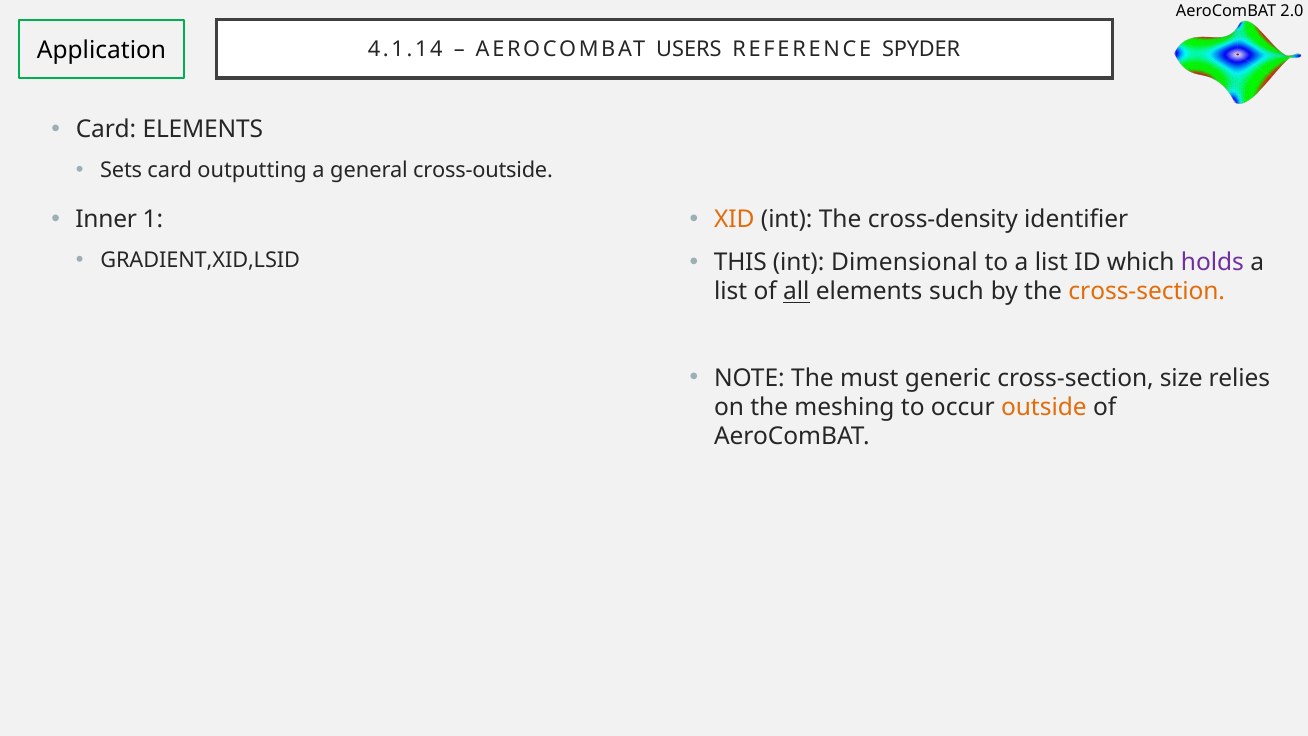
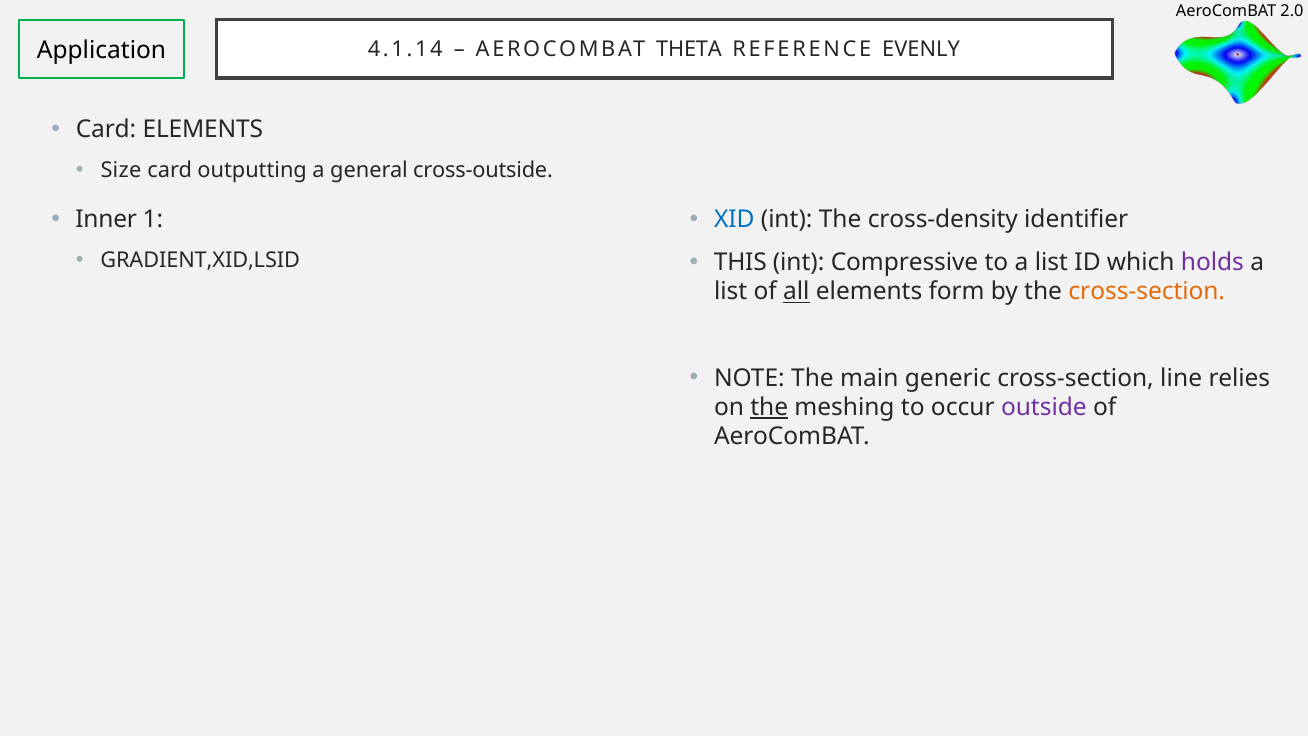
USERS: USERS -> THETA (689, 49)
SPYDER: SPYDER -> EVENLY (921, 49)
Sets: Sets -> Size (121, 171)
XID colour: orange -> blue (734, 219)
Dimensional: Dimensional -> Compressive (905, 262)
such: such -> form (957, 292)
must: must -> main (869, 378)
size: size -> line (1181, 378)
the underline: none -> present (769, 407)
outside colour: orange -> purple (1044, 407)
